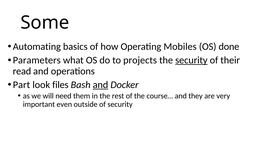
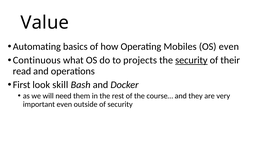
Some: Some -> Value (45, 23)
OS done: done -> even (229, 47)
Parameters: Parameters -> Continuous (37, 60)
Part: Part -> First (22, 85)
files: files -> skill (60, 85)
and underline: present -> none (100, 85)
